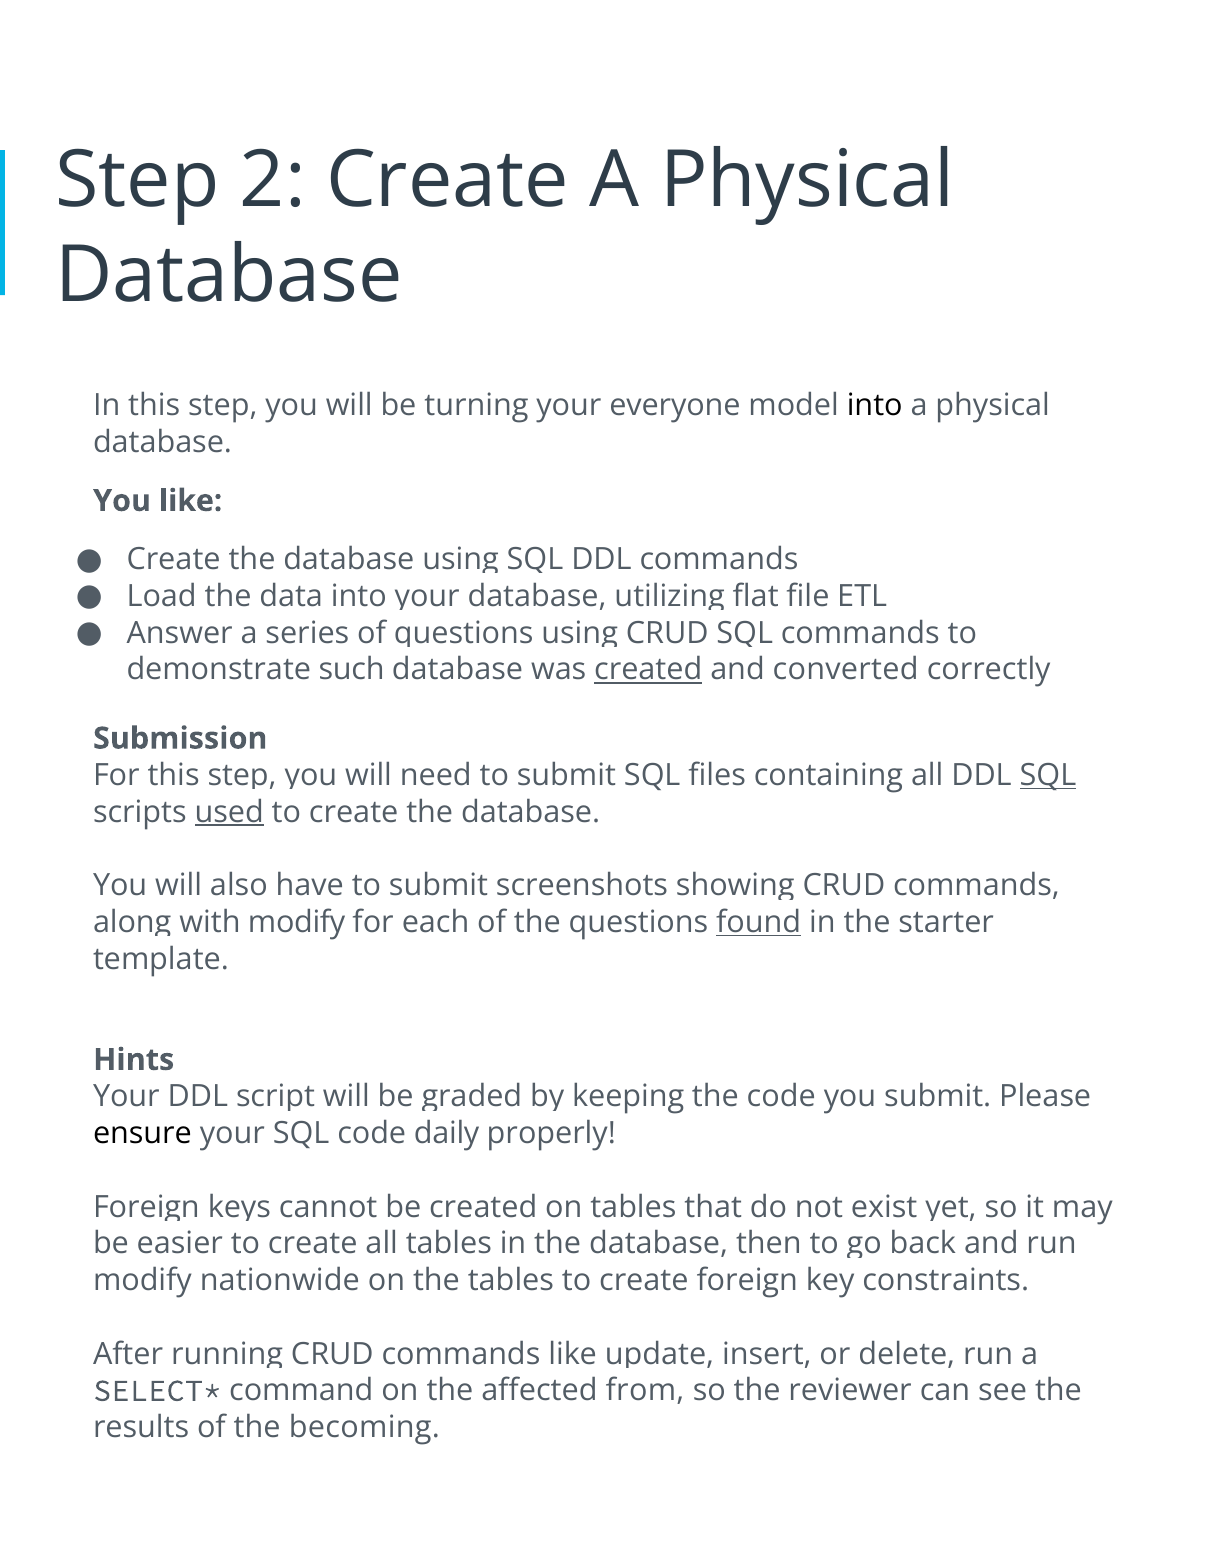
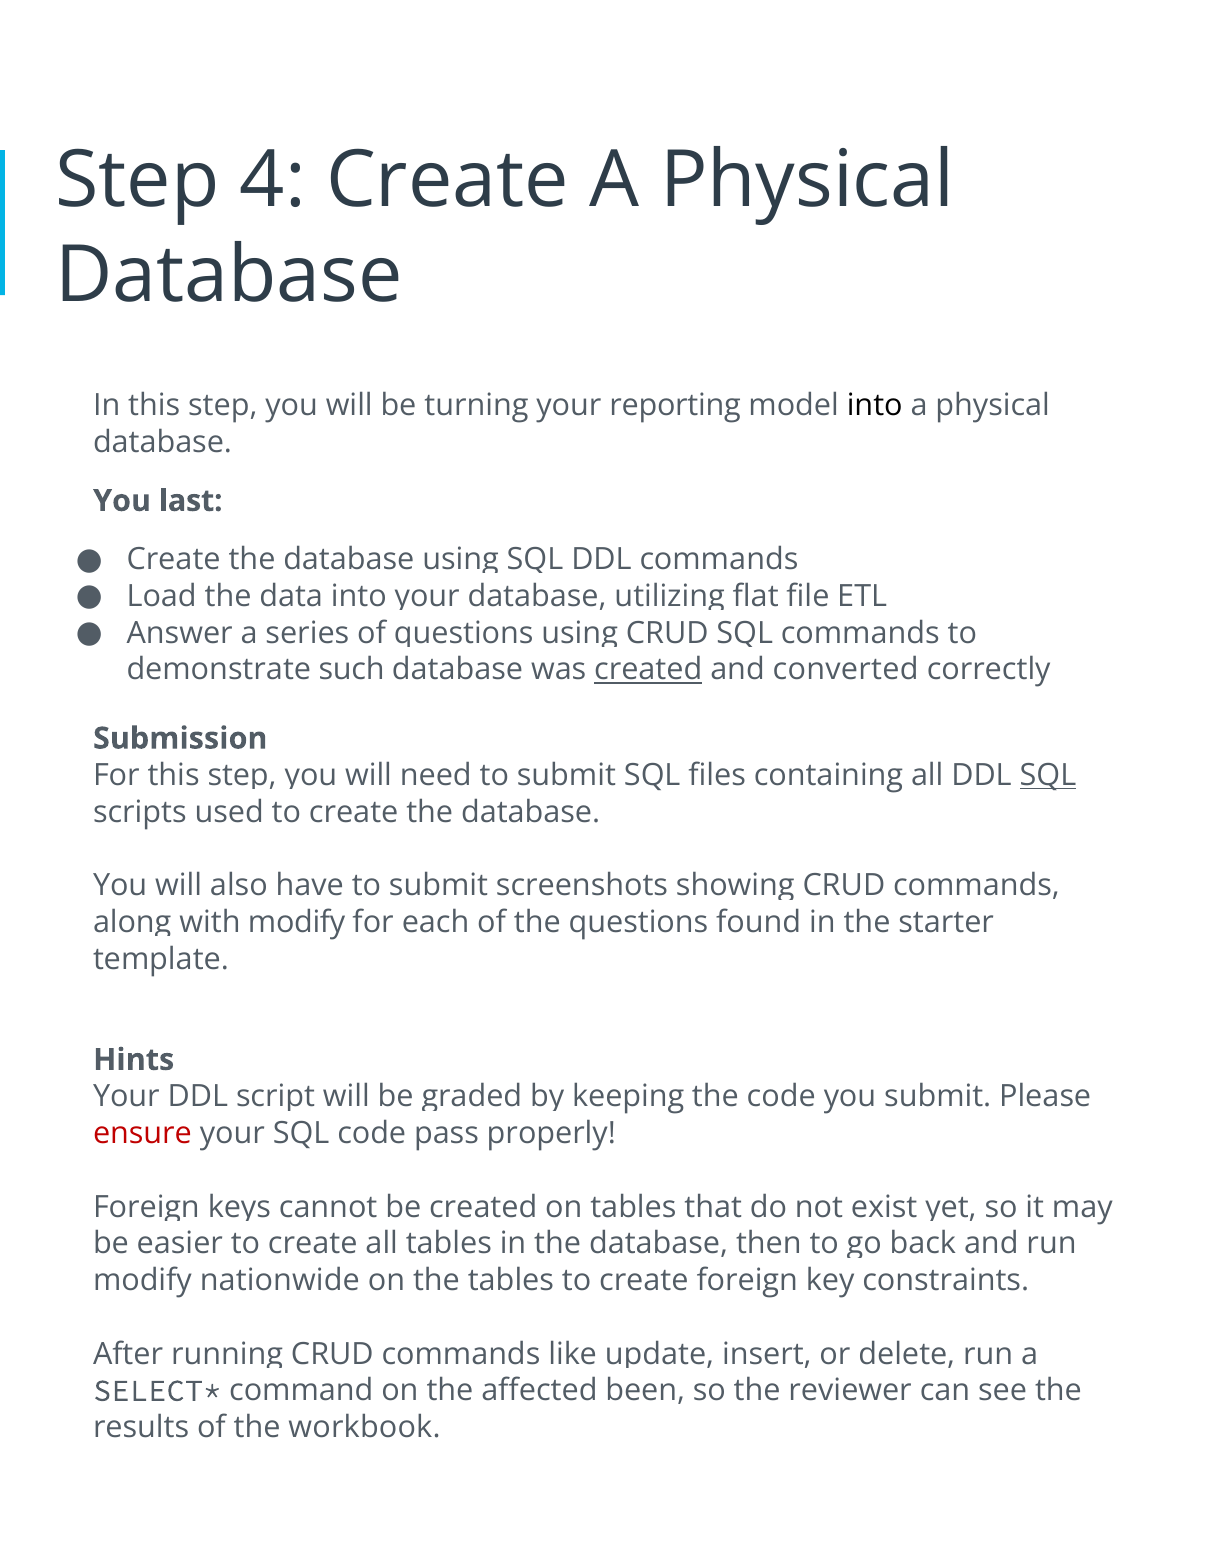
2: 2 -> 4 (273, 181)
everyone: everyone -> reporting (675, 406)
You like: like -> last (191, 501)
used underline: present -> none (229, 812)
found underline: present -> none (759, 922)
ensure colour: black -> red (142, 1133)
daily: daily -> pass (447, 1133)
from: from -> been (645, 1391)
becoming: becoming -> workbook (364, 1427)
